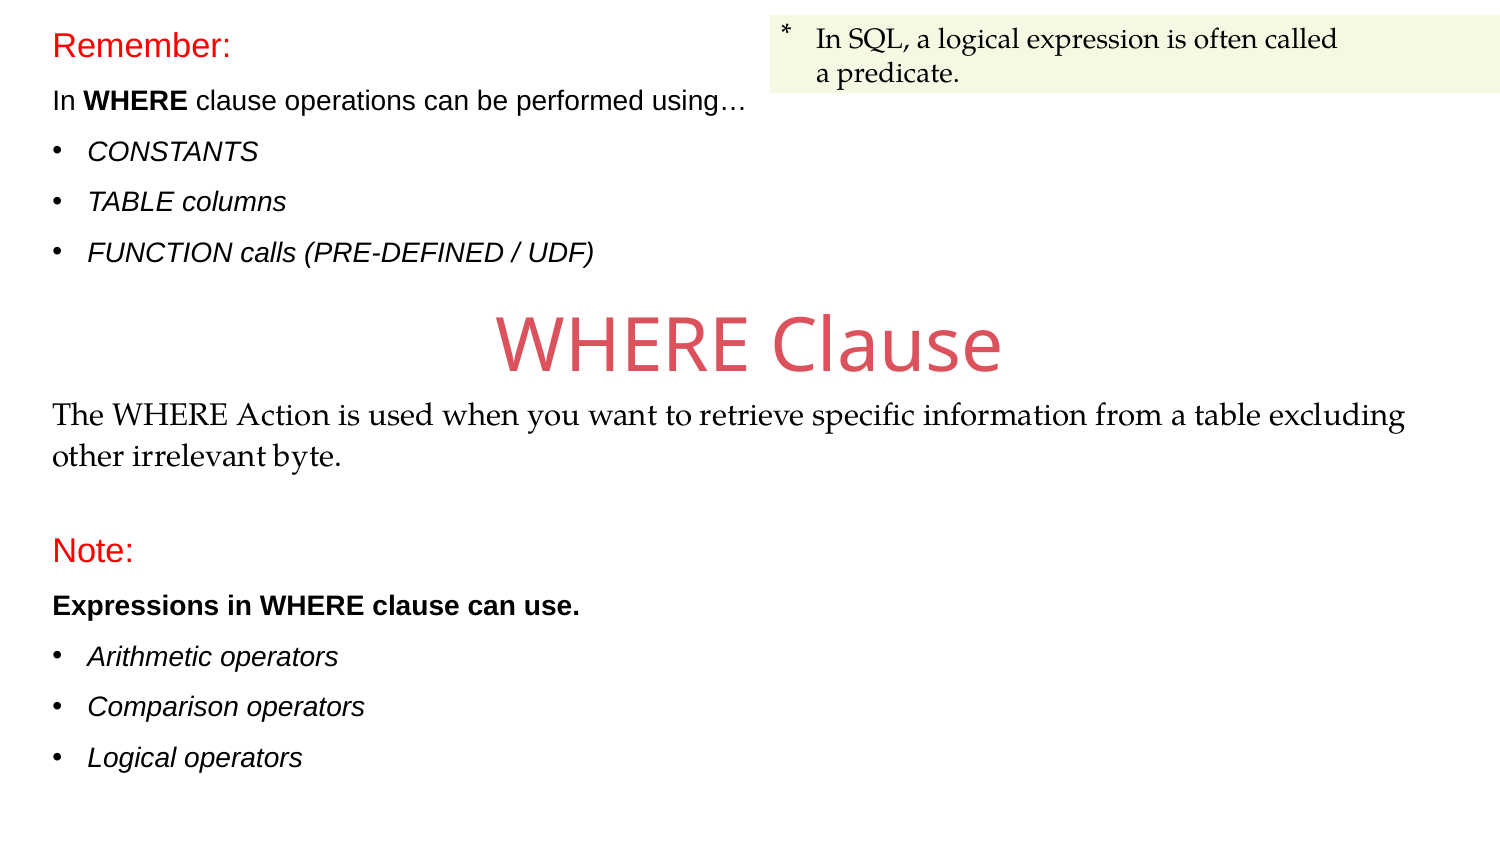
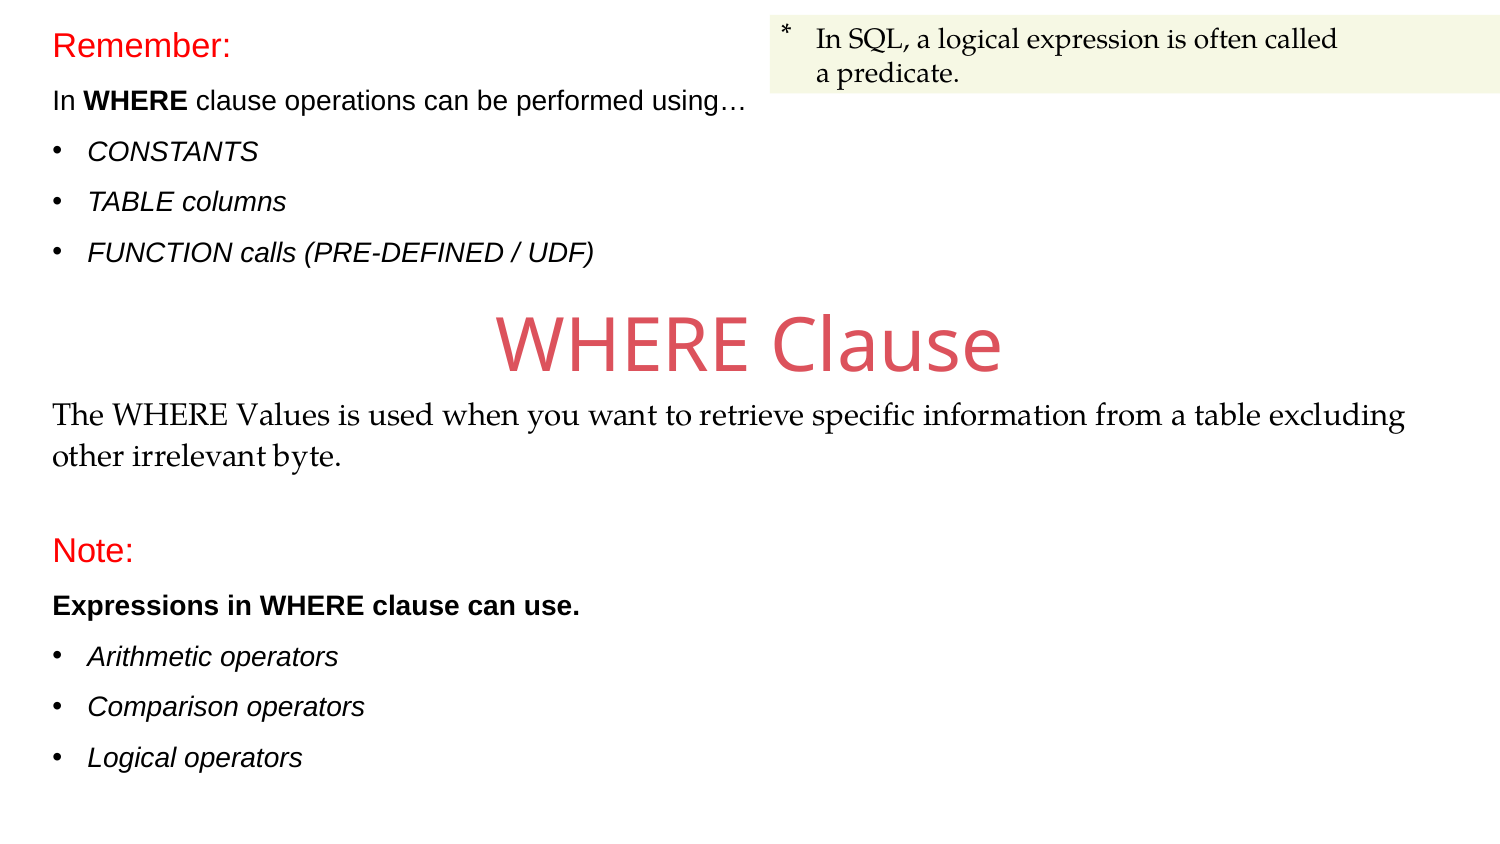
Action: Action -> Values (284, 415)
